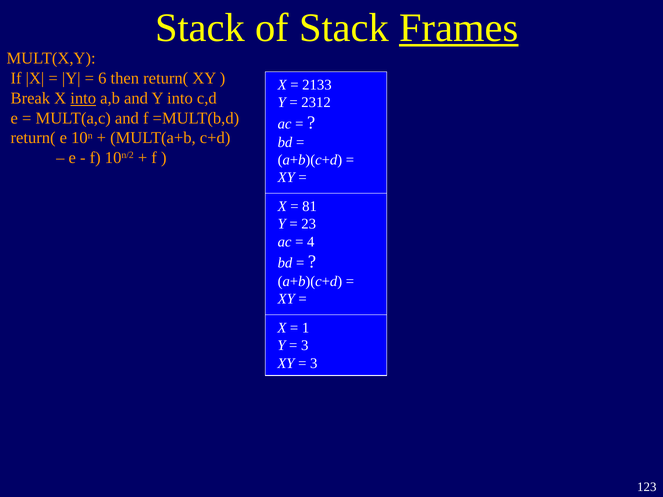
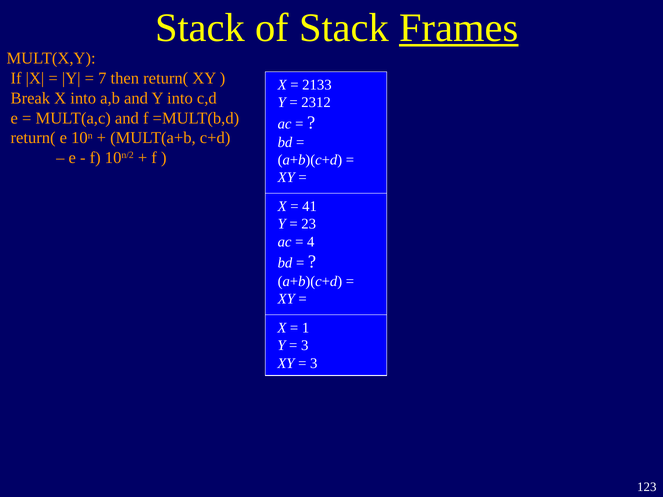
6: 6 -> 7 (102, 78)
into underline: present -> none (83, 98)
81: 81 -> 41 (310, 206)
